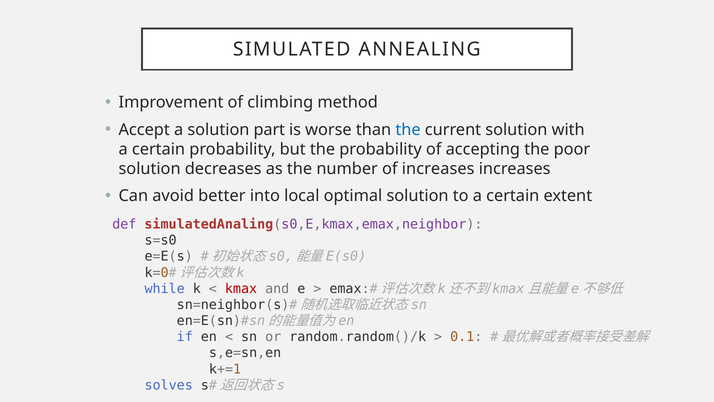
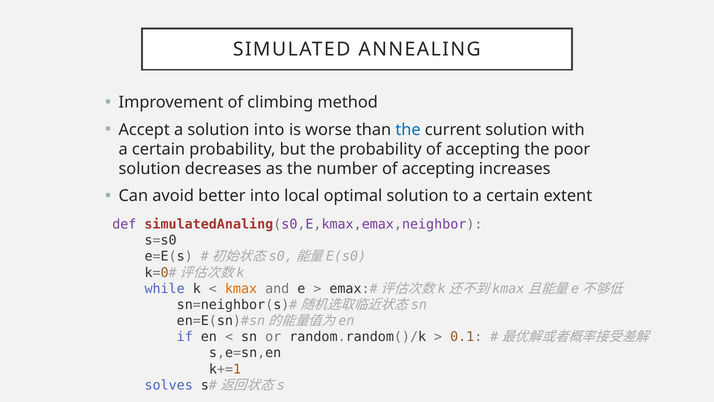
solution part: part -> into (269, 129)
number of increases: increases -> accepting (438, 169)
kmax colour: red -> orange (241, 288)
